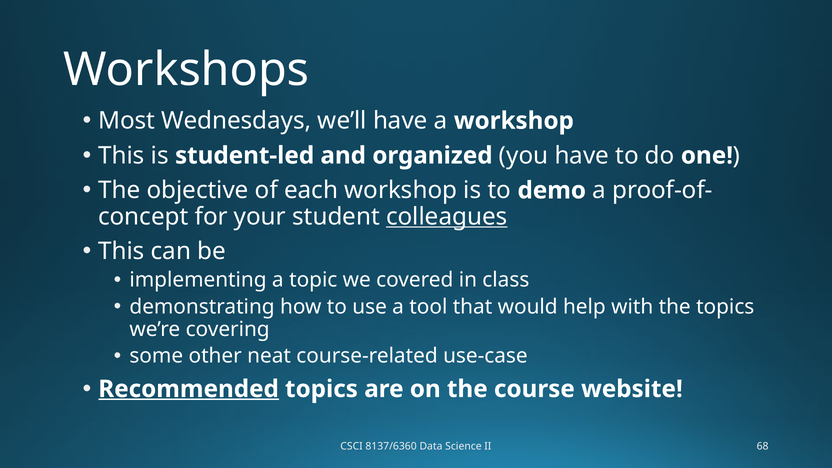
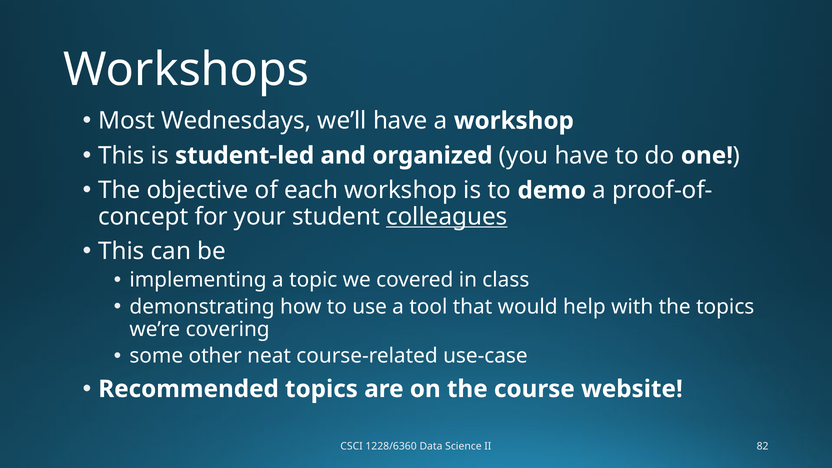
Recommended underline: present -> none (189, 389)
8137/6360: 8137/6360 -> 1228/6360 (391, 446)
68: 68 -> 82 (763, 446)
